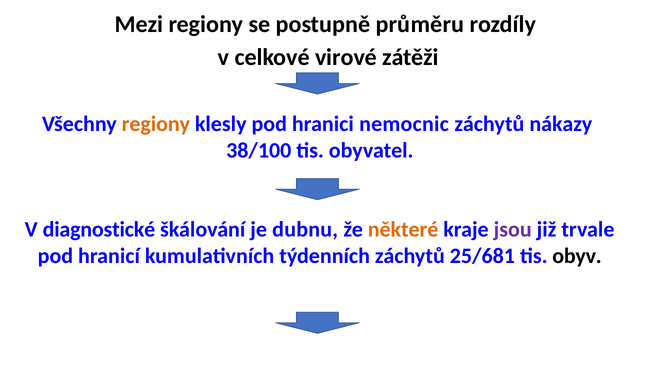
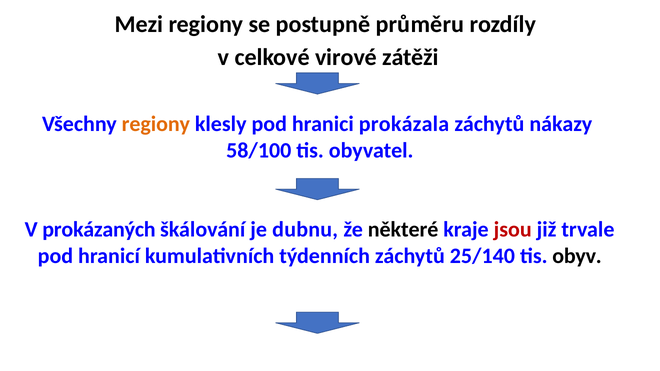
nemocnic: nemocnic -> prokázala (404, 124)
38/100: 38/100 -> 58/100 (259, 150)
diagnostické: diagnostické -> prokázaných (99, 230)
některé colour: orange -> black (403, 230)
jsou colour: purple -> red (513, 230)
25/681: 25/681 -> 25/140 (482, 256)
